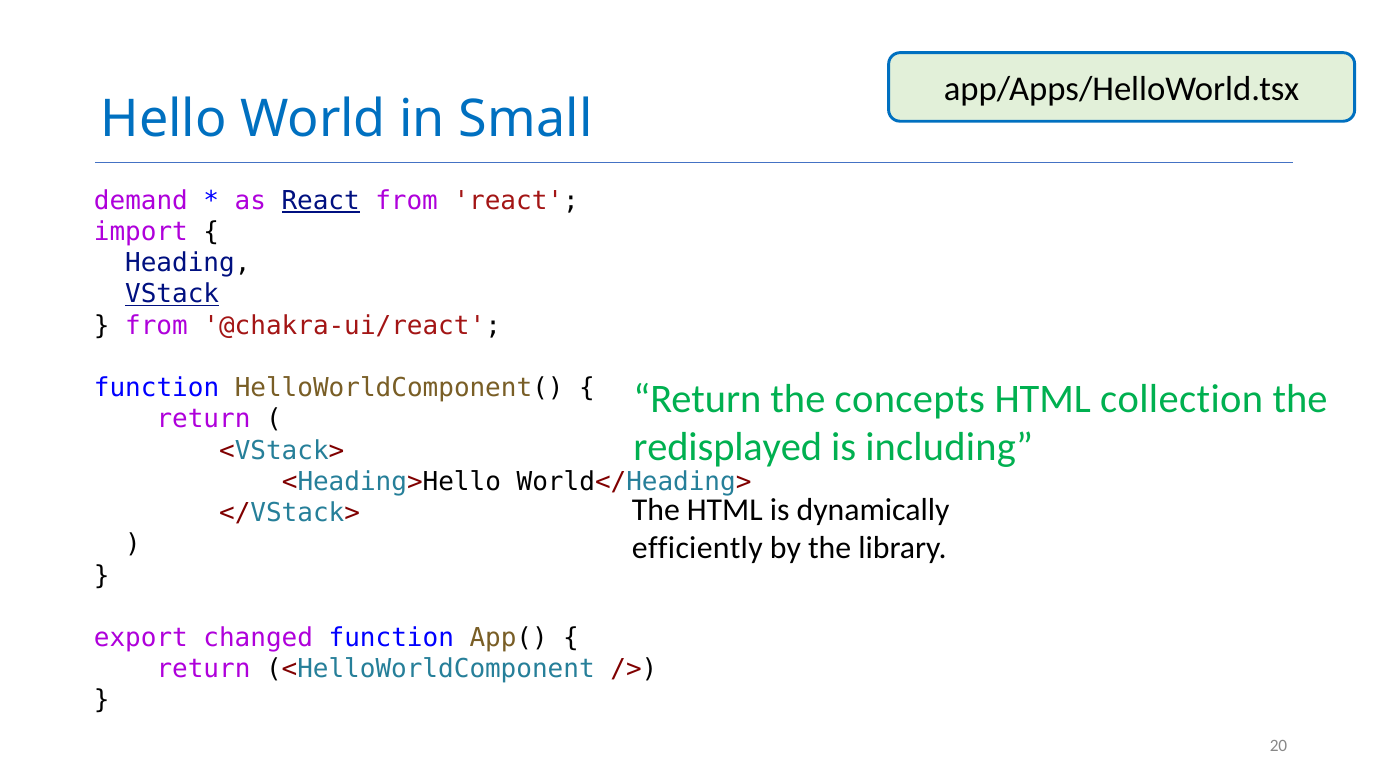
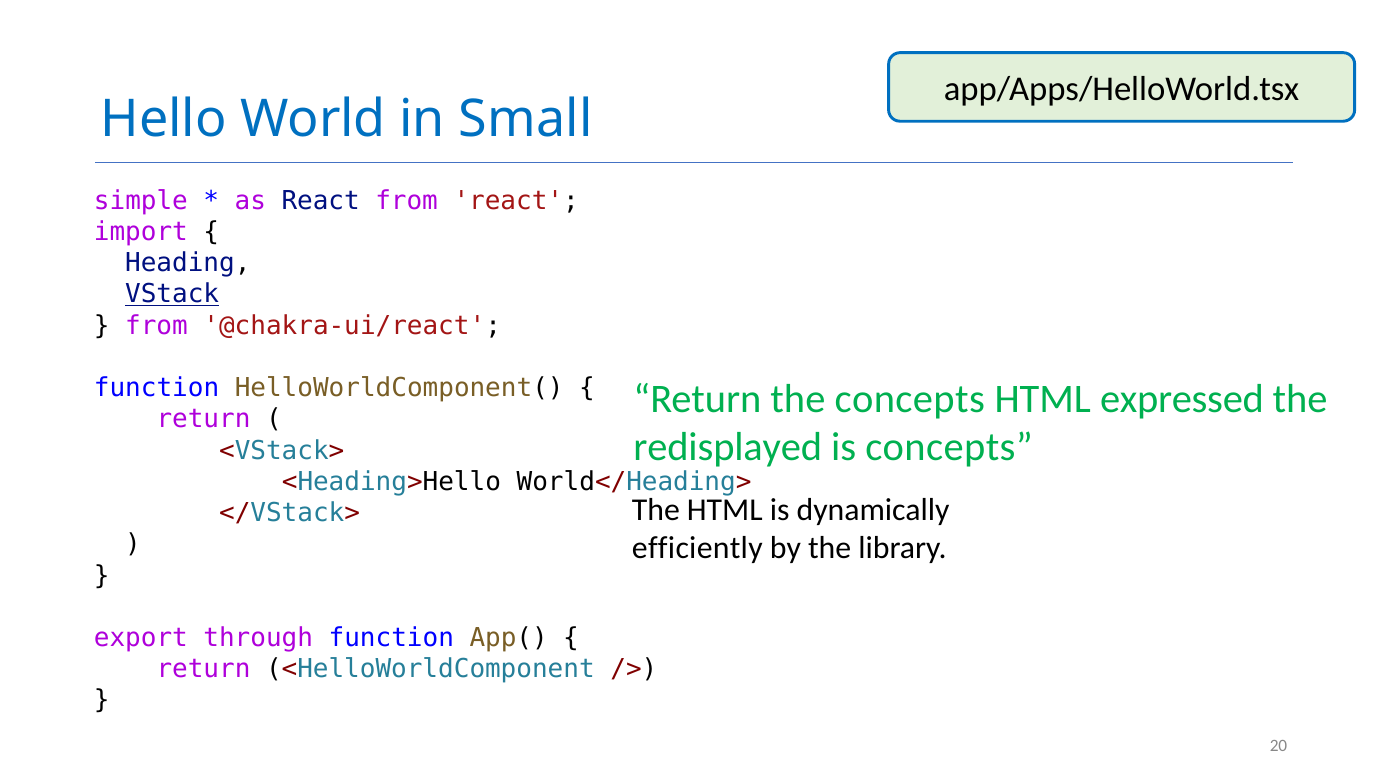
demand: demand -> simple (141, 200)
React underline: present -> none (321, 200)
collection: collection -> expressed (1182, 399)
is including: including -> concepts (949, 447)
changed: changed -> through (258, 638)
